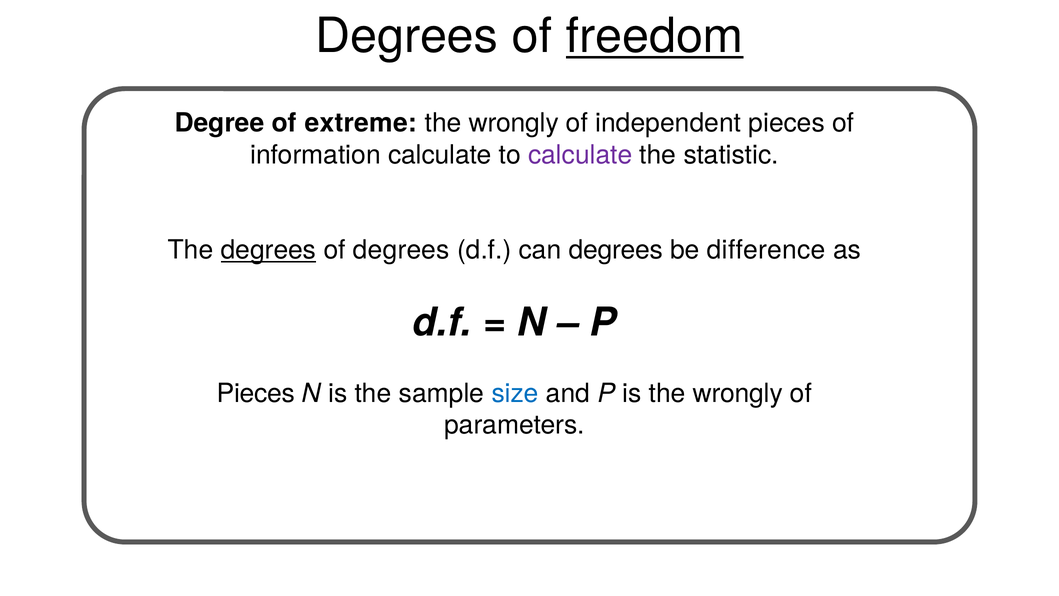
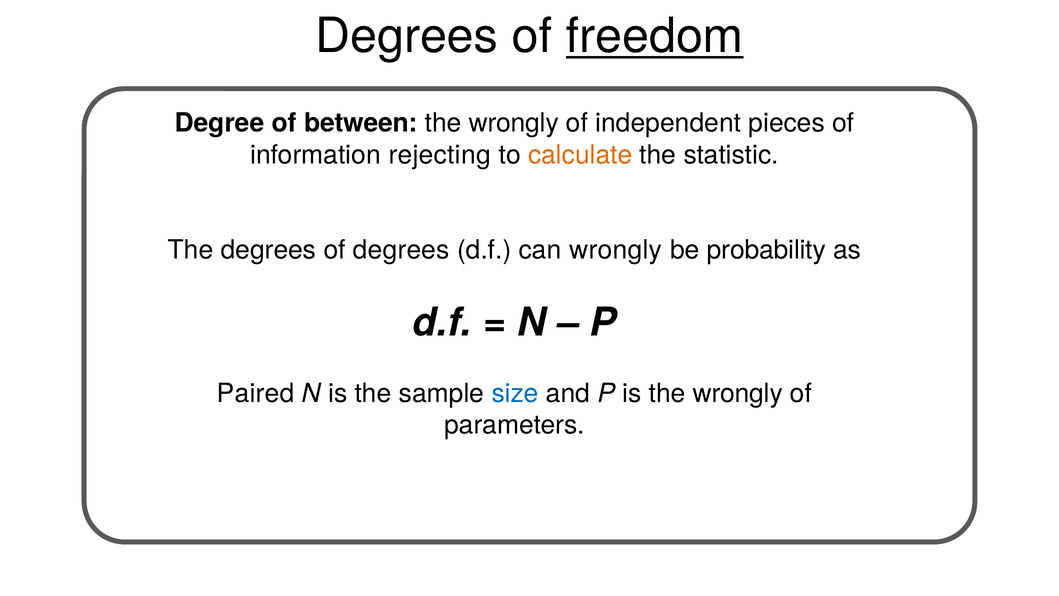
extreme: extreme -> between (361, 123)
information calculate: calculate -> rejecting (440, 155)
calculate colour: purple -> orange (580, 155)
degrees underline: present -> none (268, 250)
can degrees: degrees -> wrongly (616, 250)
difference: difference -> probability (766, 250)
Pieces: Pieces -> Paired (256, 393)
